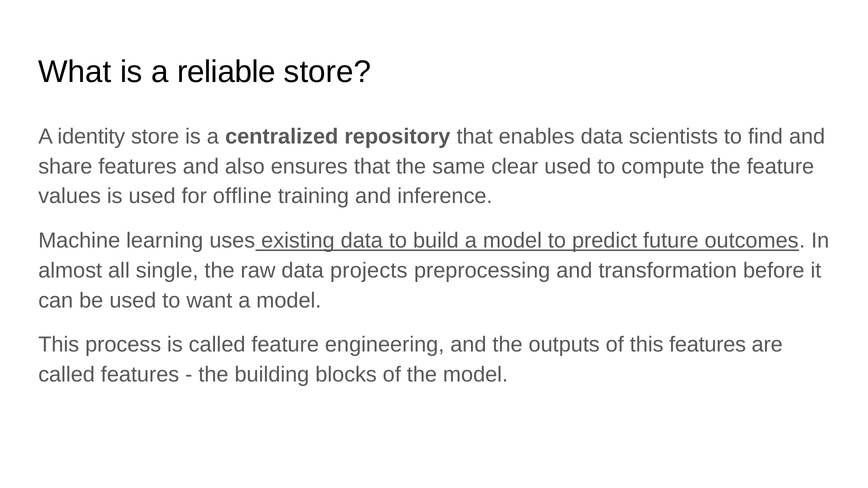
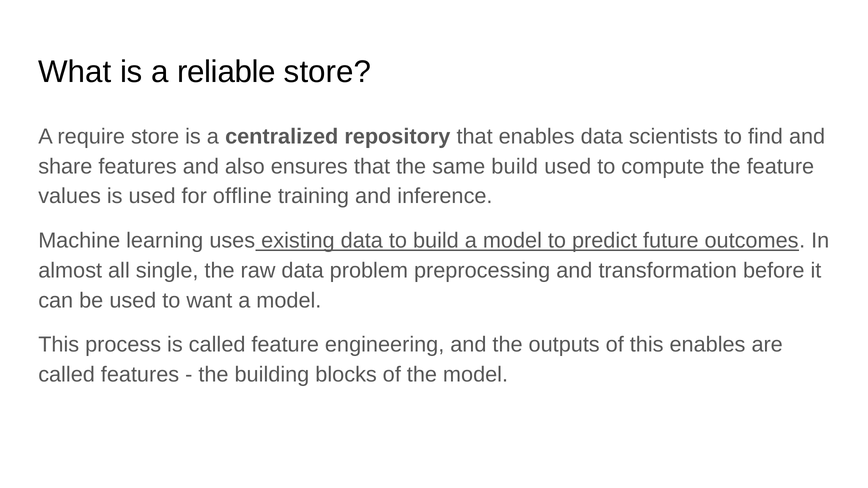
identity: identity -> require (91, 137)
same clear: clear -> build (515, 166)
projects: projects -> problem (369, 271)
this features: features -> enables (708, 345)
